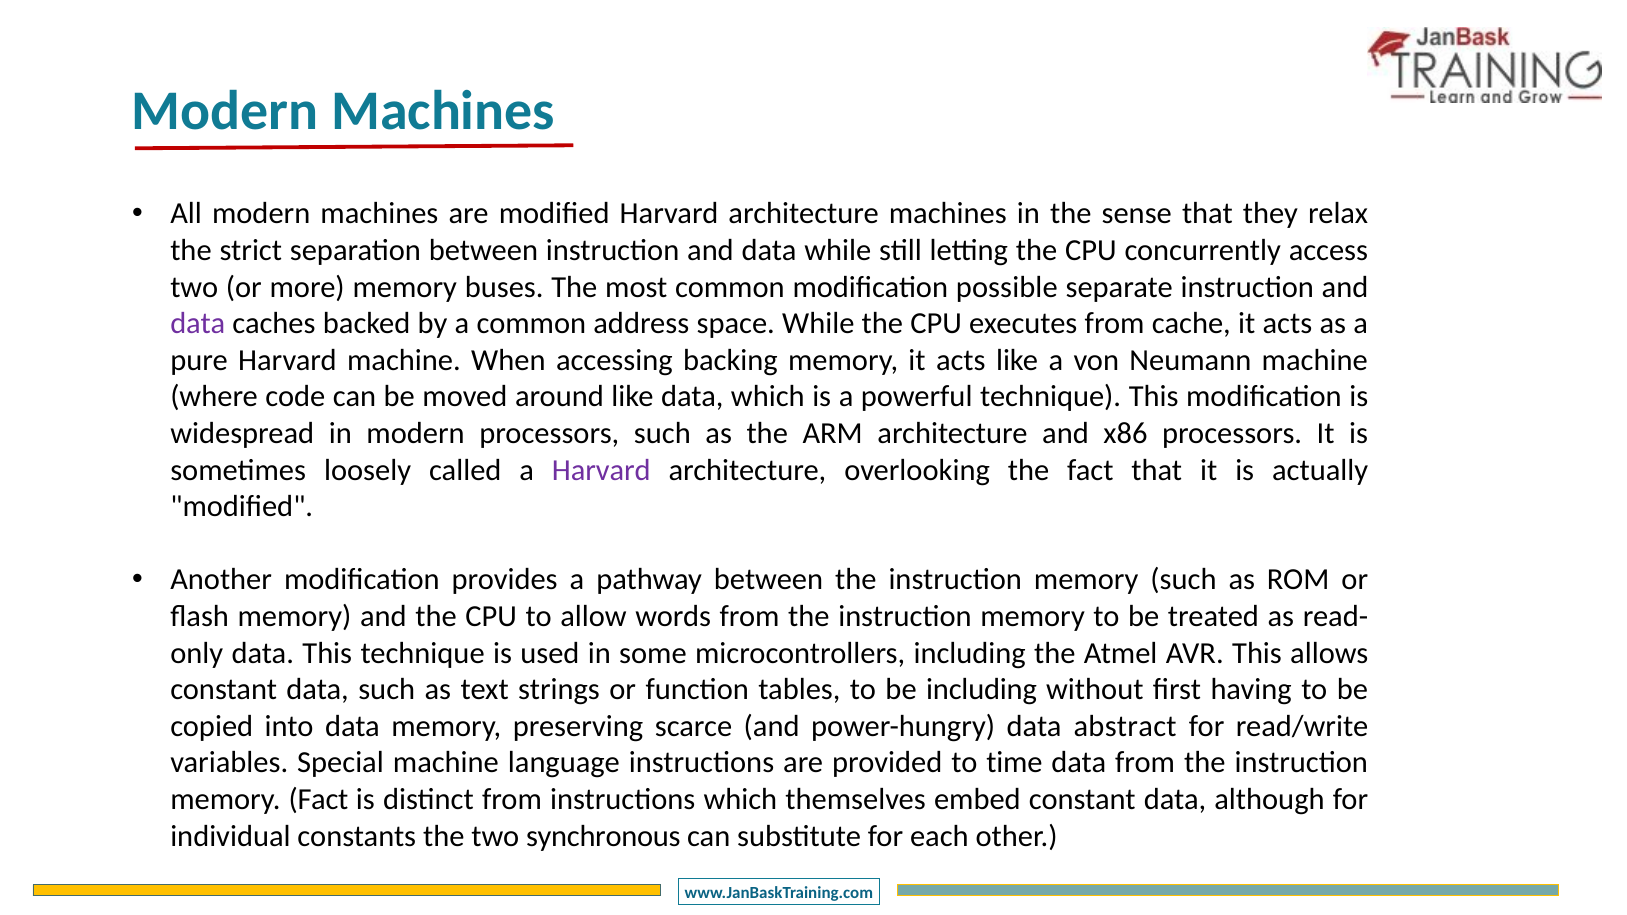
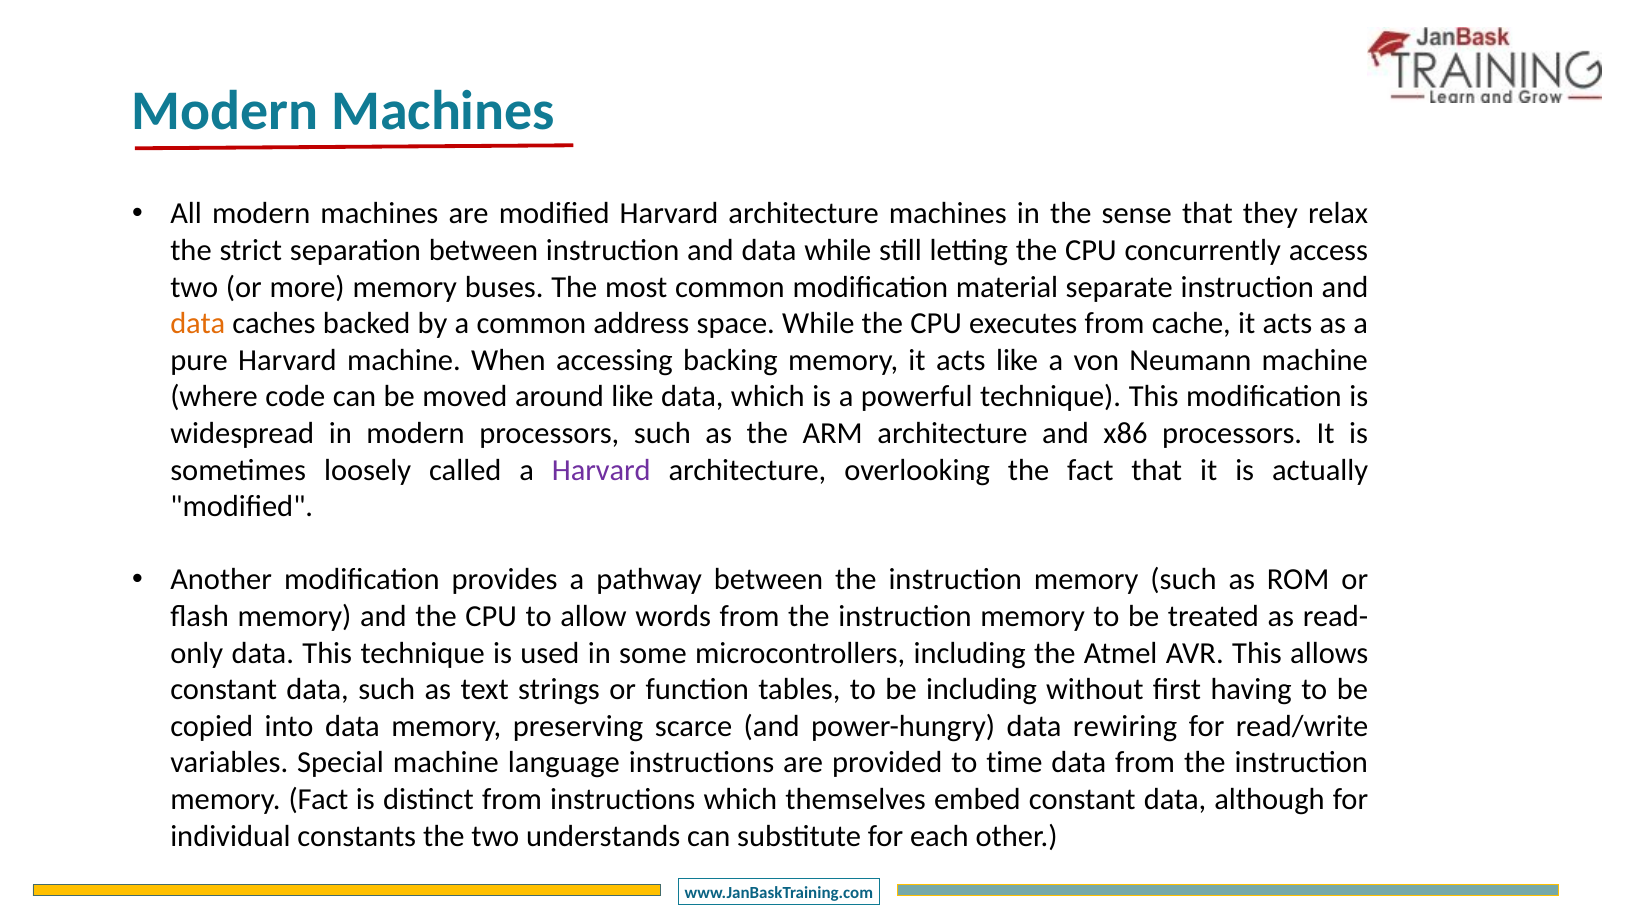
possible: possible -> material (1007, 287)
data colour: purple -> orange (198, 324)
abstract: abstract -> rewiring (1125, 726)
synchronous: synchronous -> understands (603, 836)
